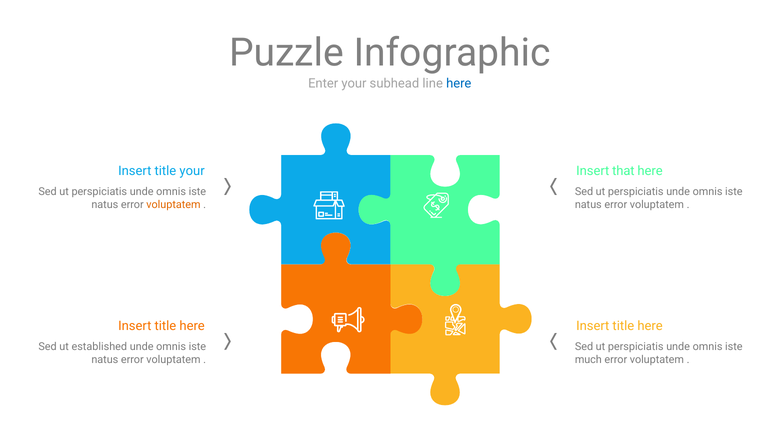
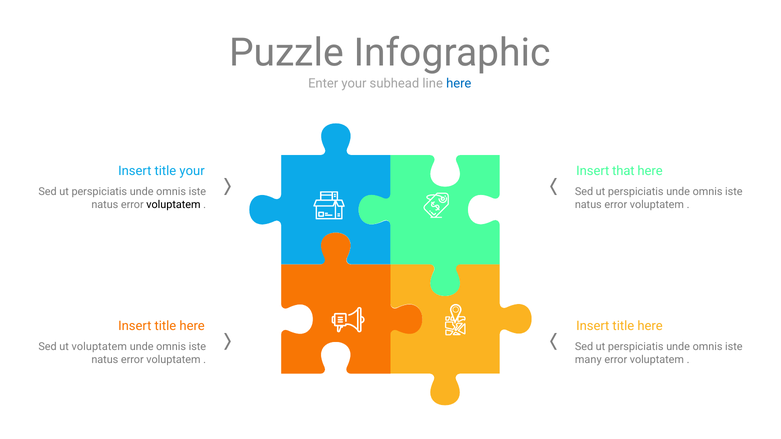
voluptatem colour: orange -> black (173, 205)
ut established: established -> voluptatem (99, 347)
much: much -> many (588, 360)
